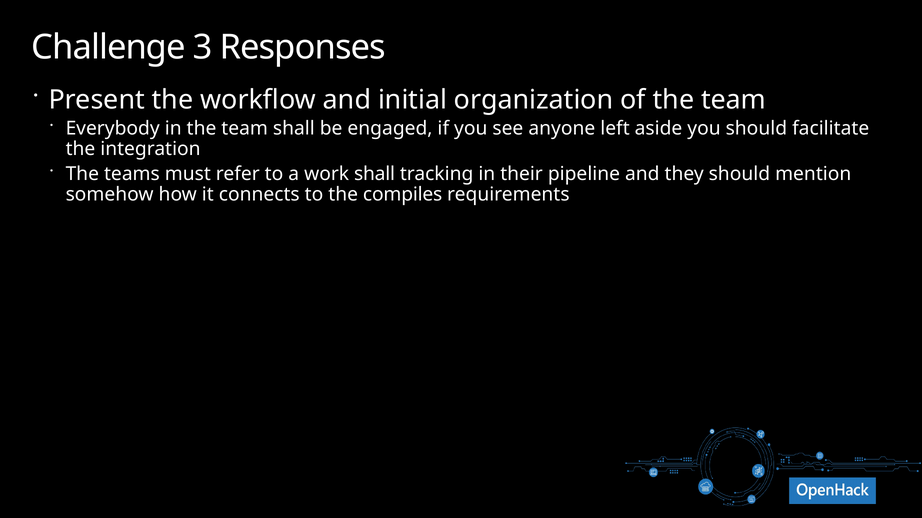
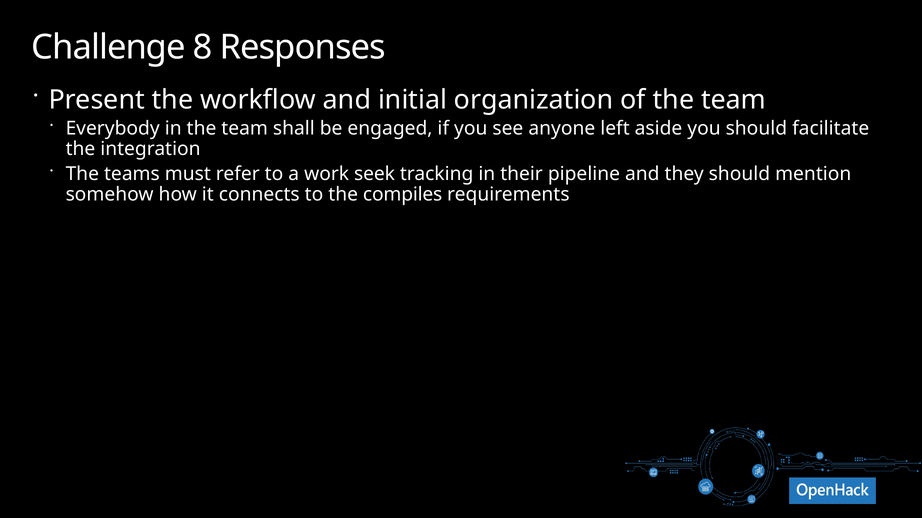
3: 3 -> 8 (203, 47)
work shall: shall -> seek (374, 174)
